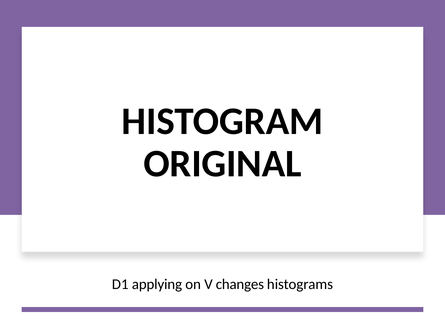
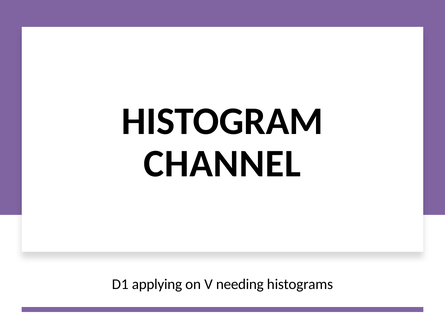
ORIGINAL: ORIGINAL -> CHANNEL (222, 163)
changes: changes -> needing (240, 284)
